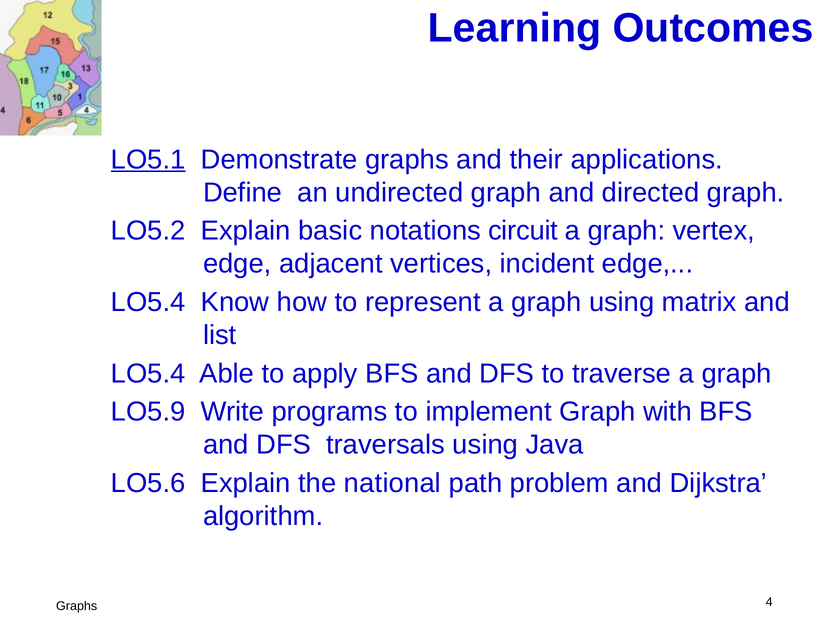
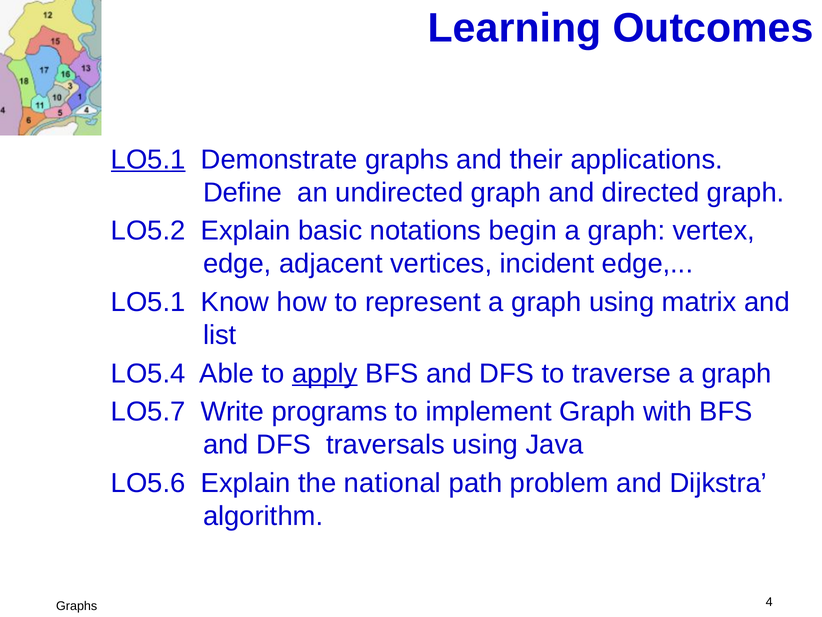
circuit: circuit -> begin (523, 231)
LO5.4: LO5.4 -> LO5.1 (148, 302)
apply underline: none -> present (325, 373)
LO5.9: LO5.9 -> LO5.7 (148, 412)
